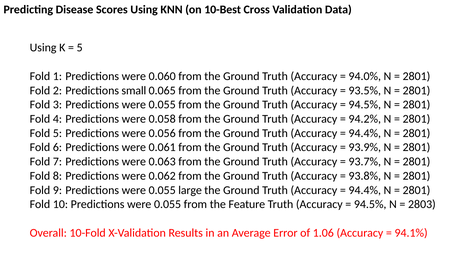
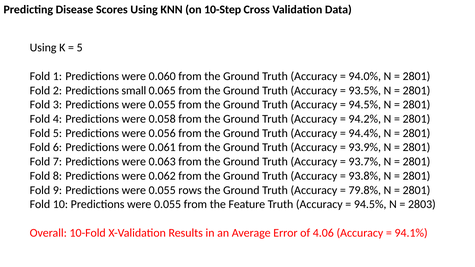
10-Best: 10-Best -> 10-Step (223, 10)
large: large -> rows (190, 190)
94.4%: 94.4% -> 79.8% (365, 190)
1.06: 1.06 -> 4.06 (323, 233)
